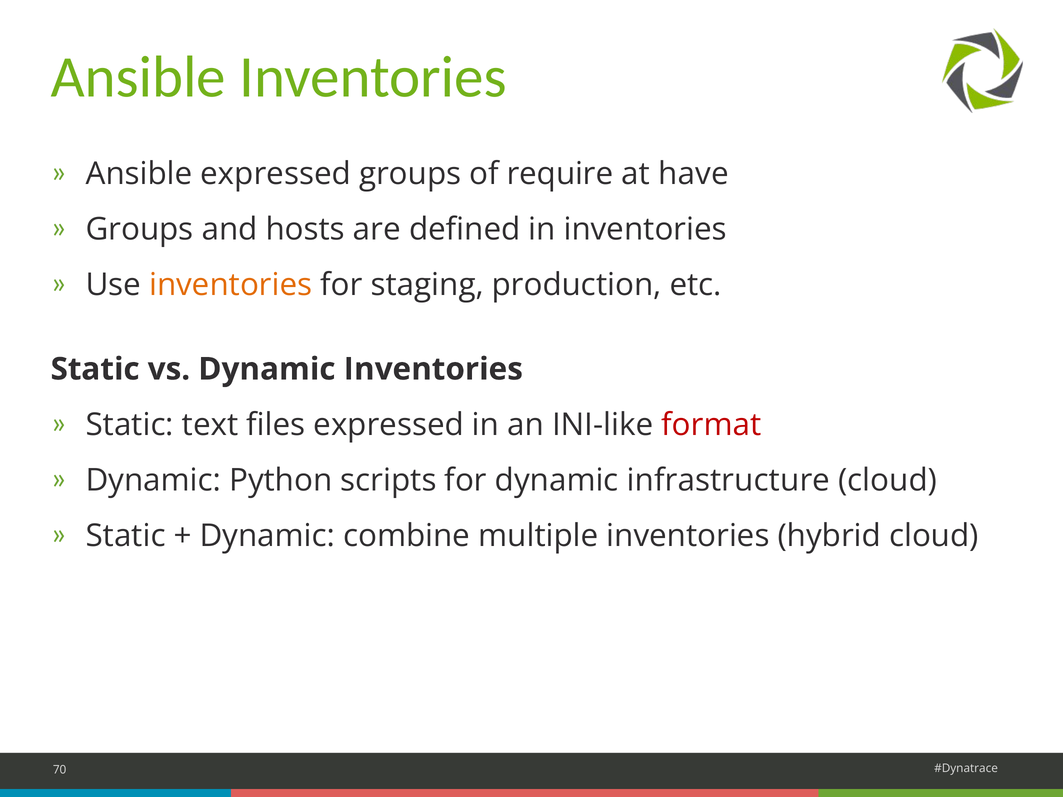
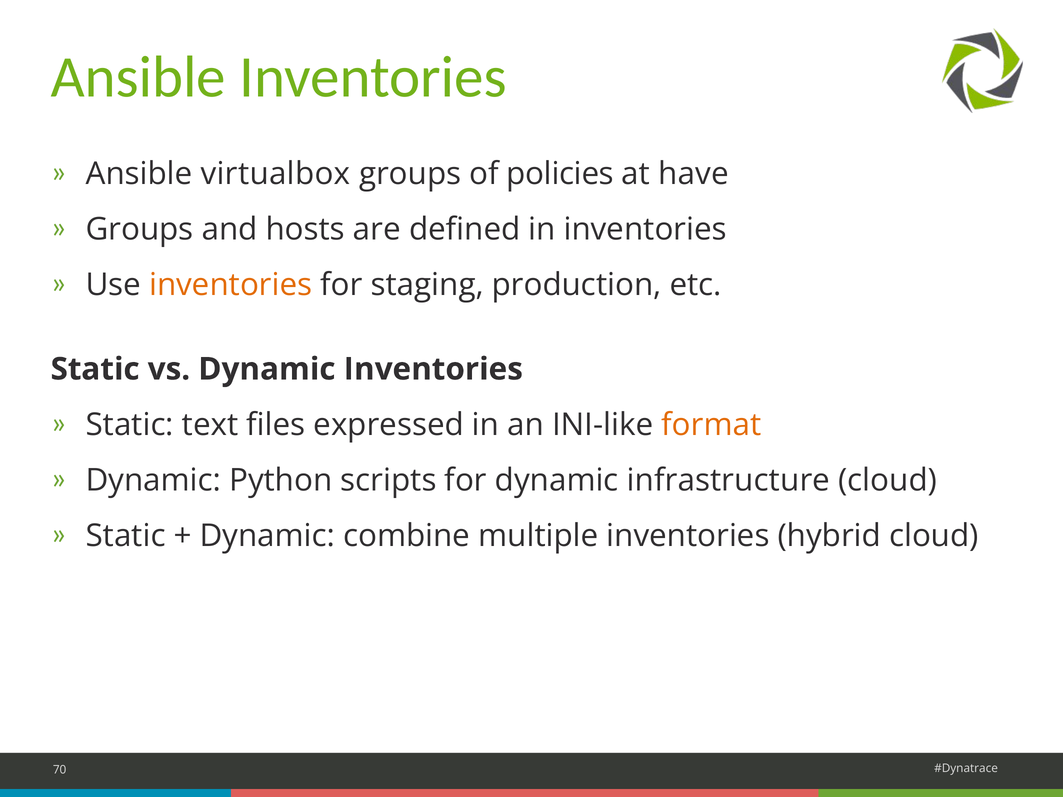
Ansible expressed: expressed -> virtualbox (275, 174)
require: require -> policies (560, 174)
format colour: red -> orange (711, 425)
